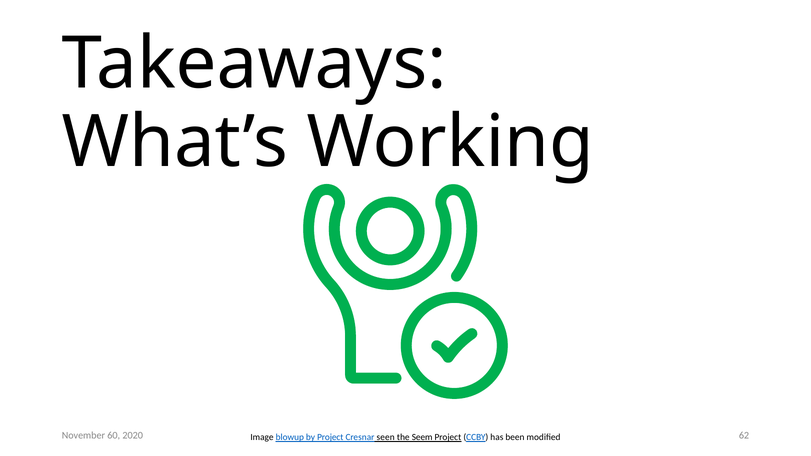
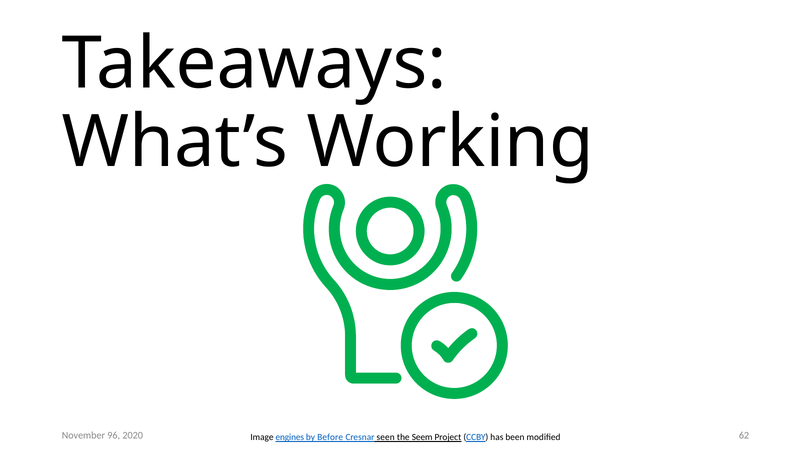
60: 60 -> 96 (114, 436)
blowup: blowup -> engines (290, 438)
by Project: Project -> Before (330, 438)
